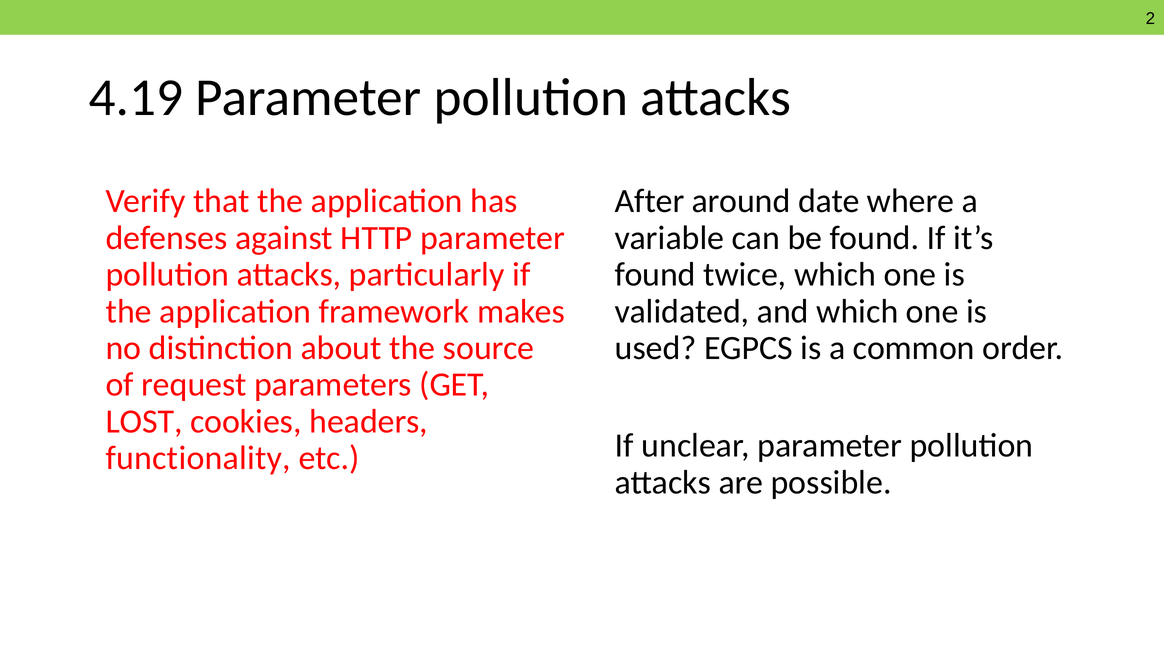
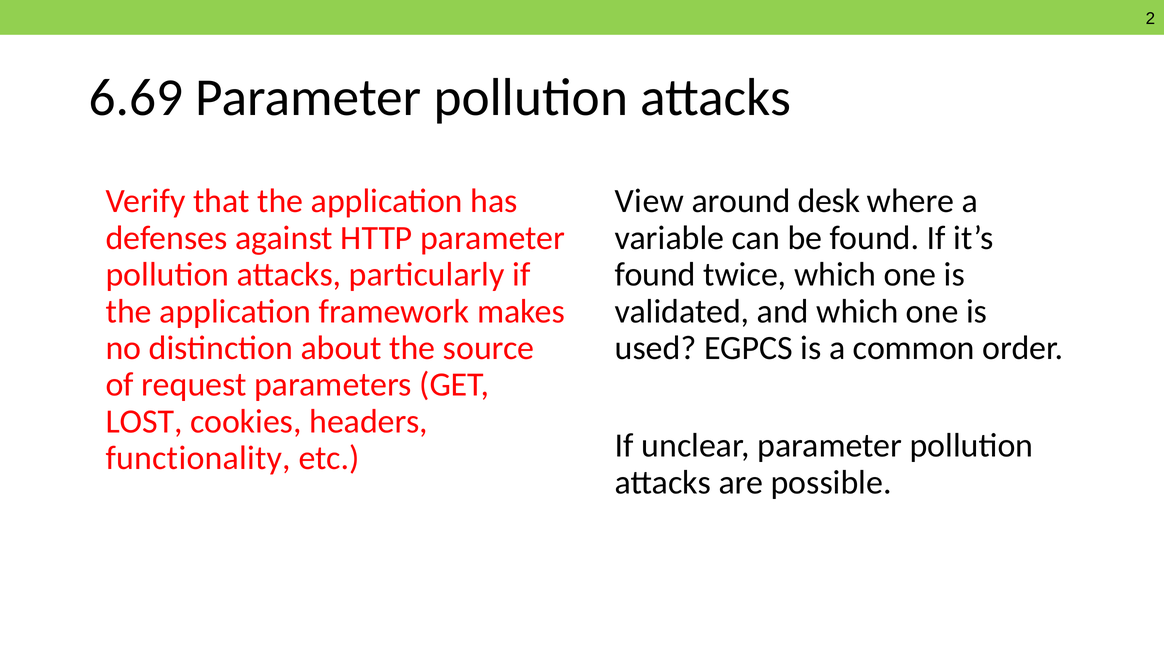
4.19: 4.19 -> 6.69 (136, 98)
After: After -> View (649, 201)
date: date -> desk (829, 201)
